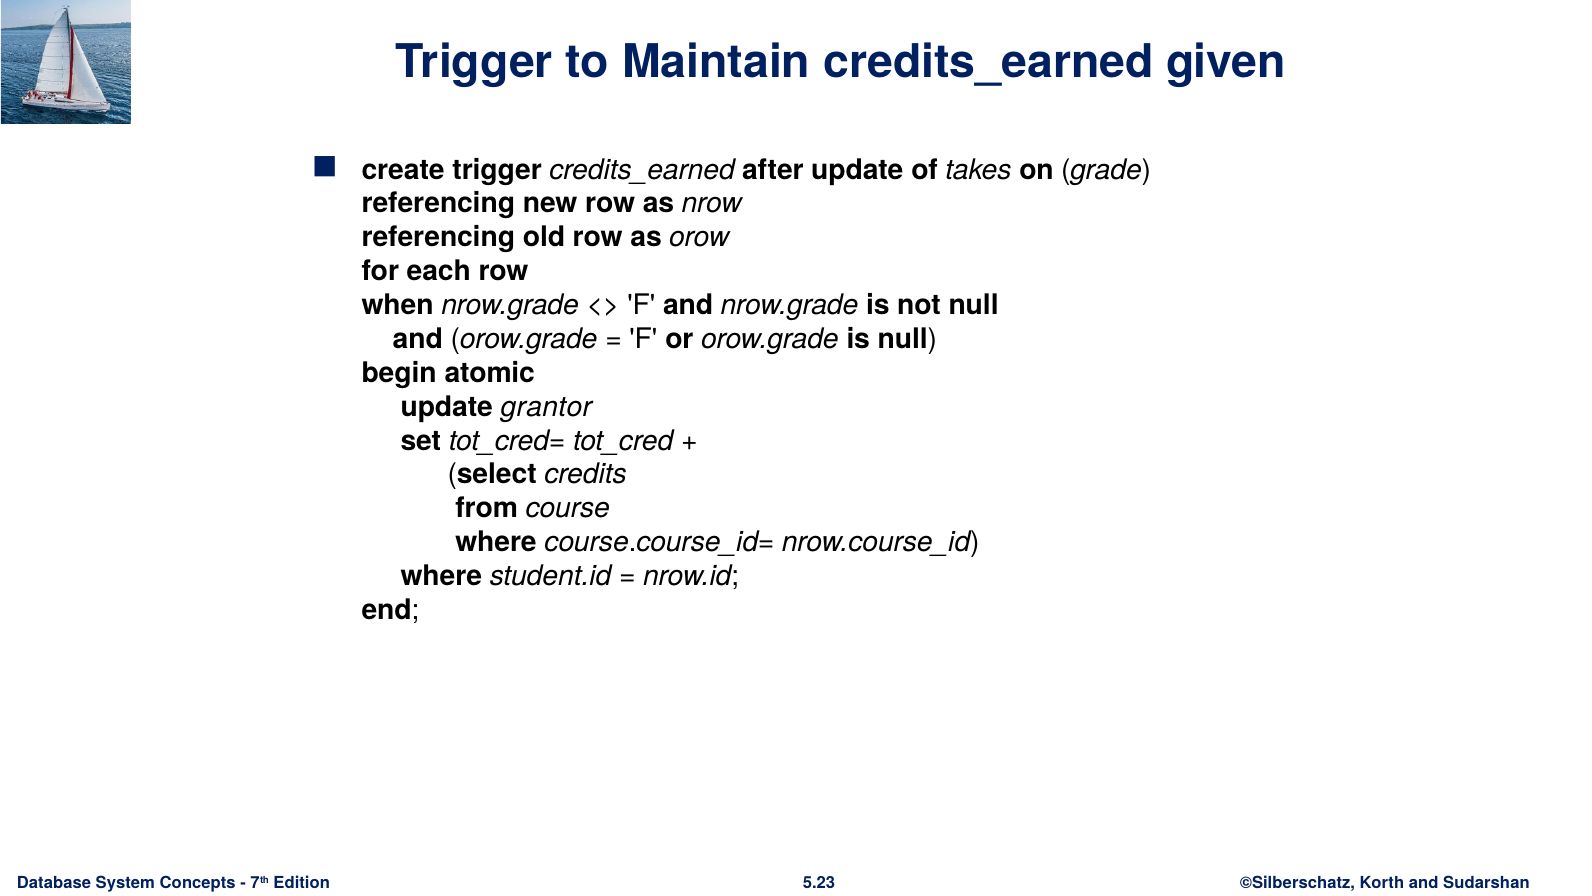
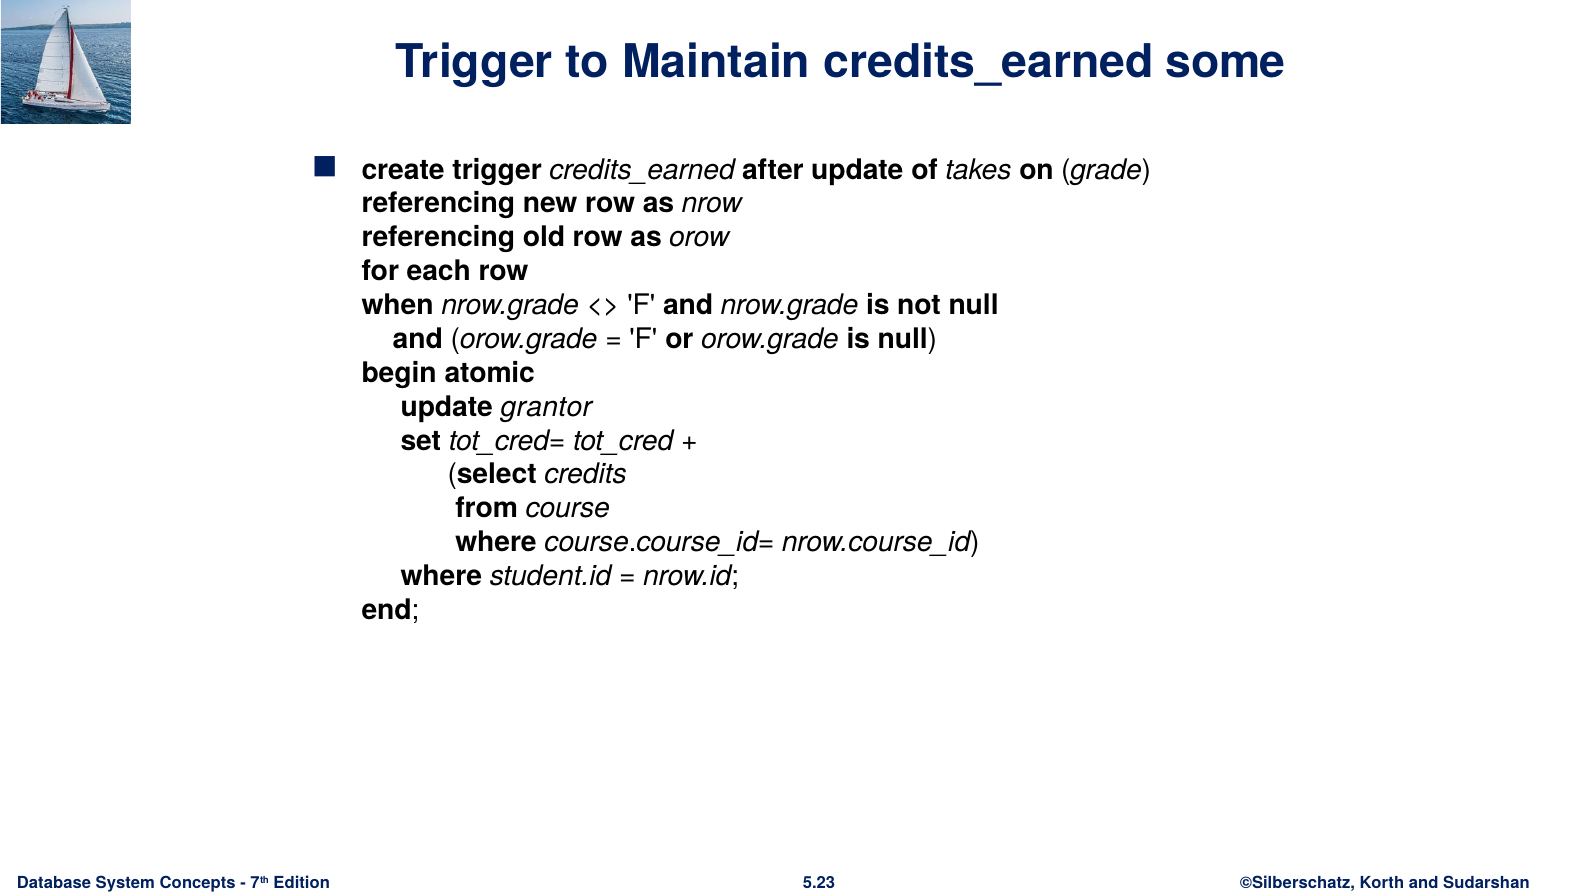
given: given -> some (1226, 62)
